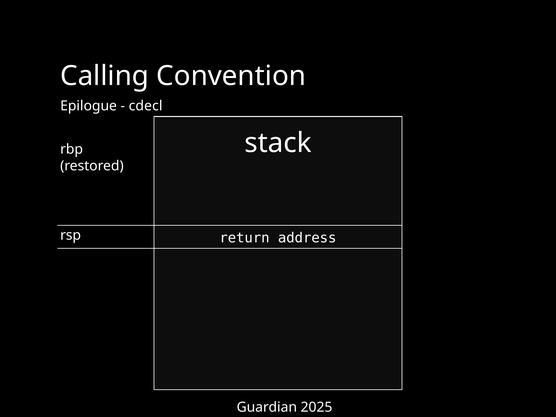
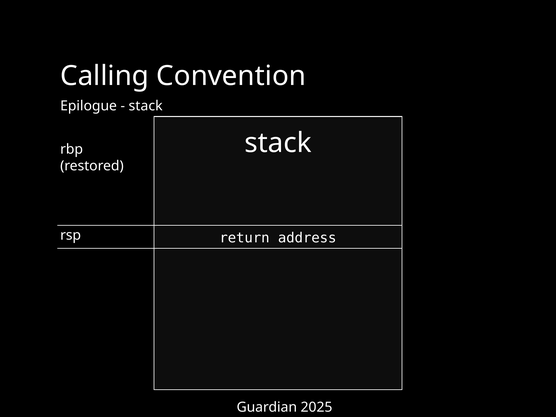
cdecl: cdecl -> stack (146, 106)
